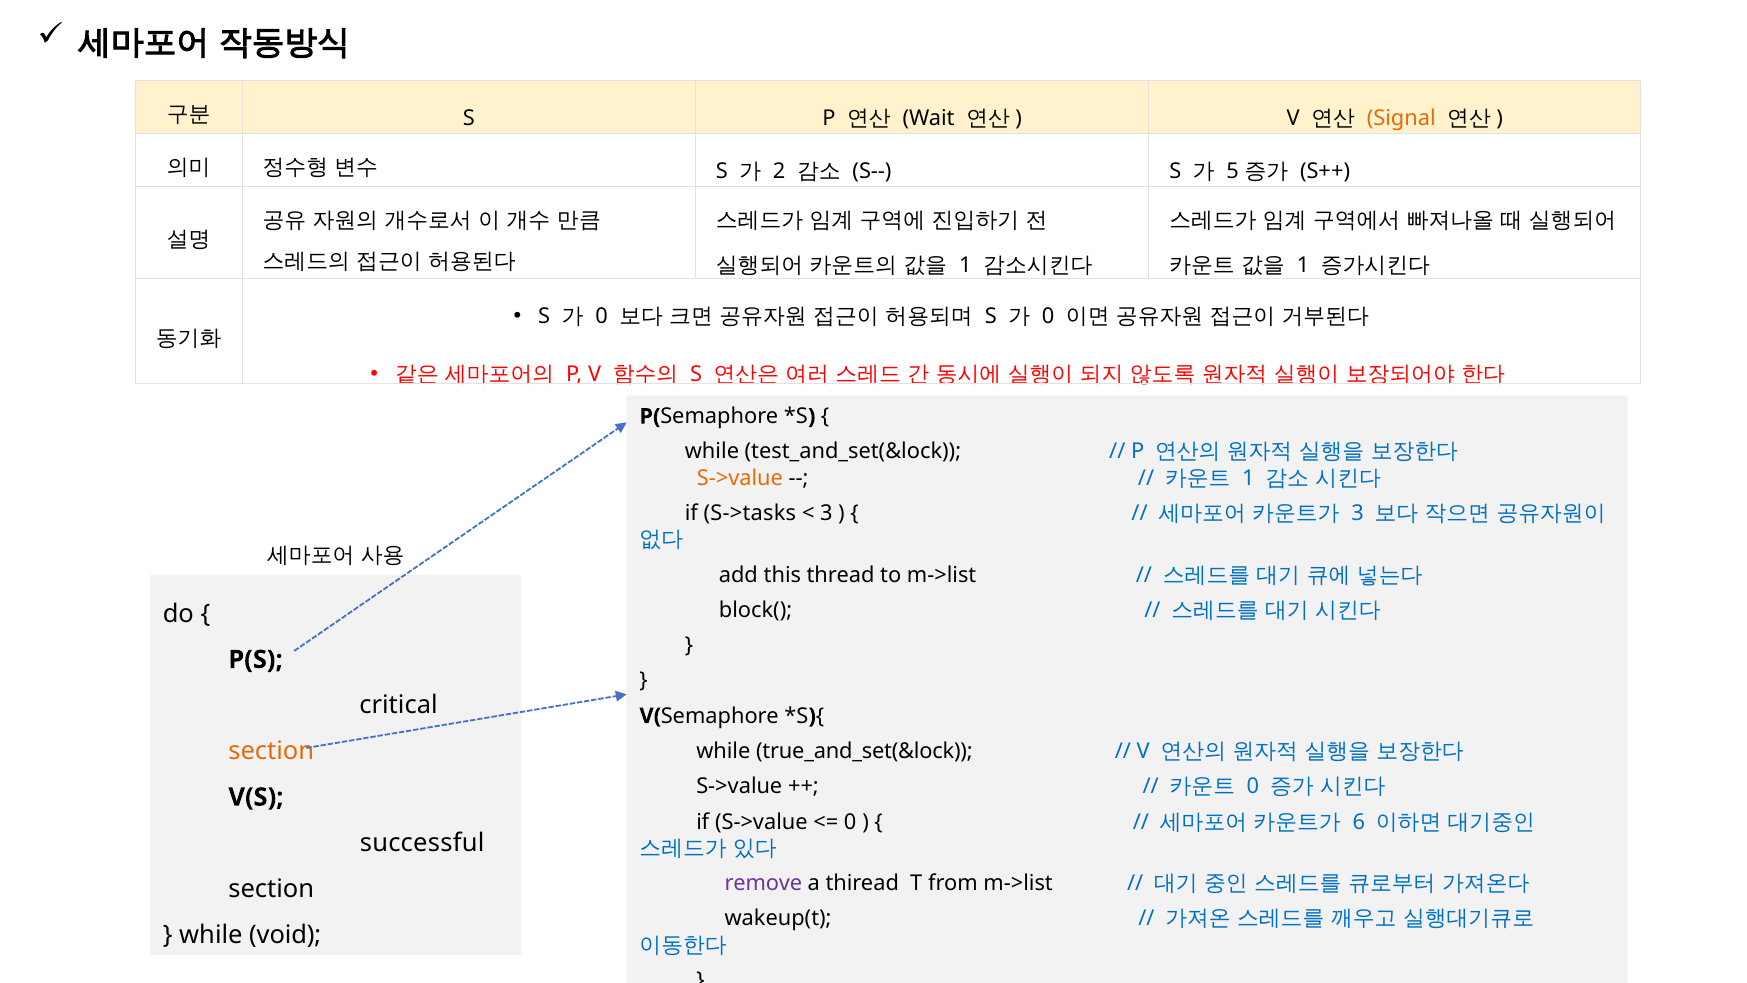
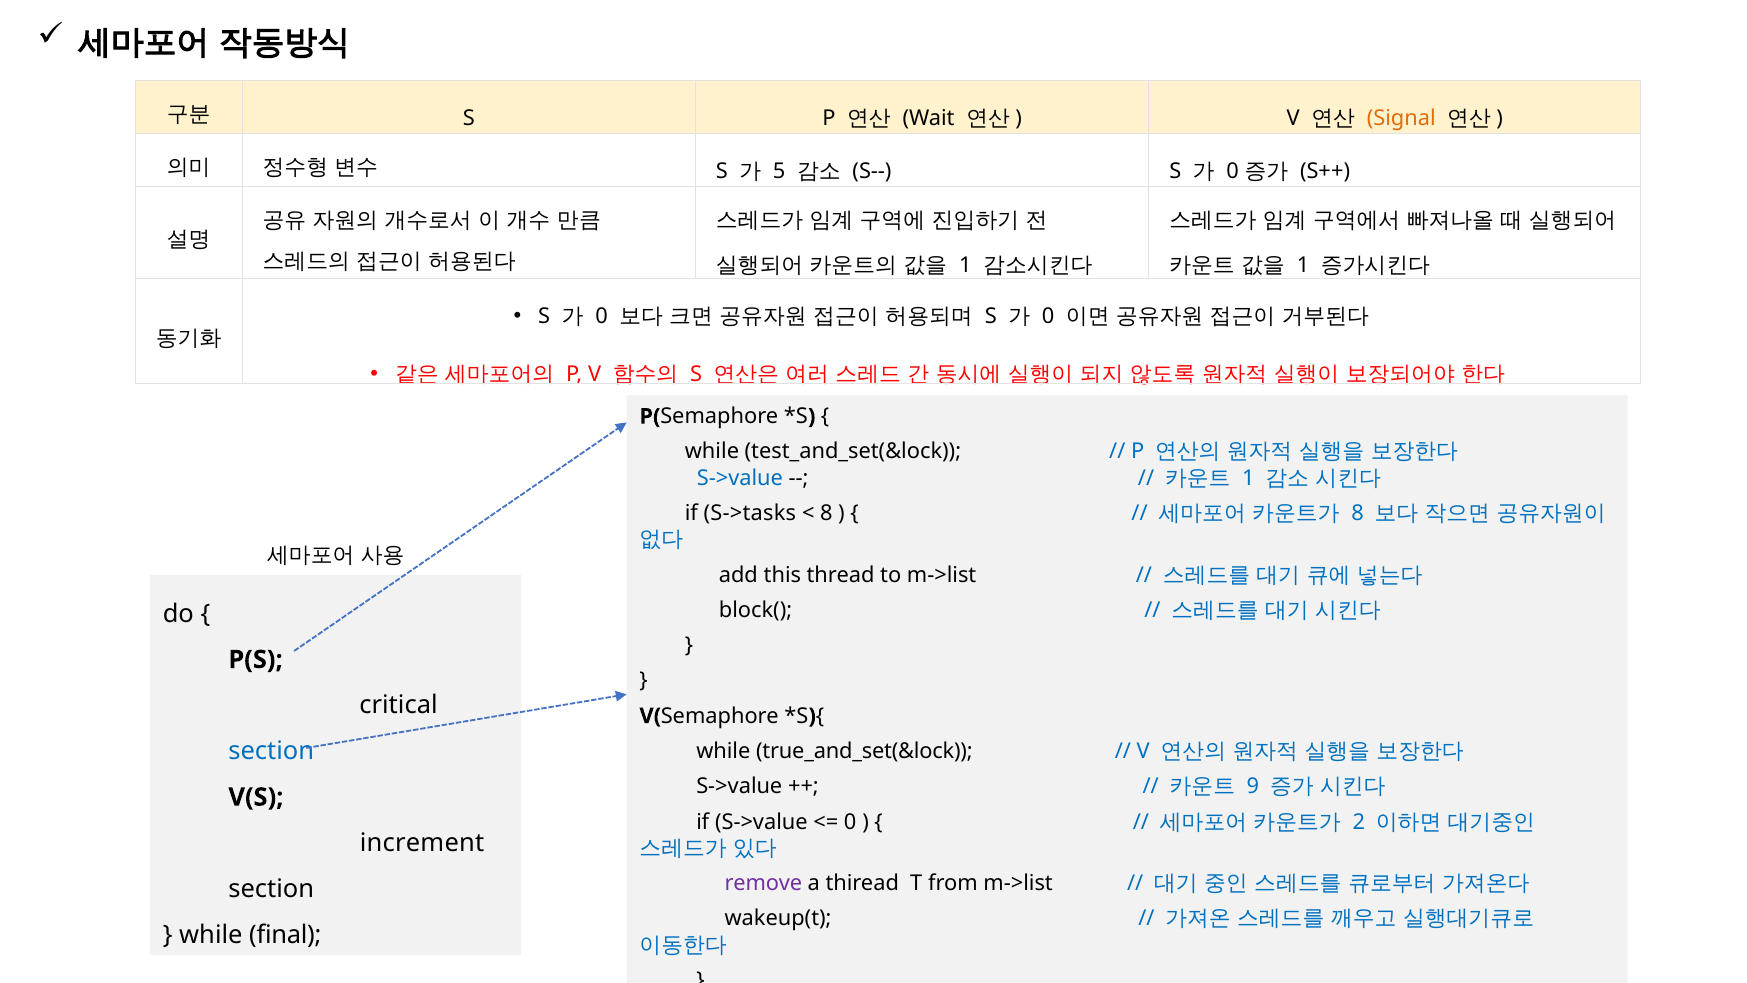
2: 2 -> 5 (779, 171)
5: 5 -> 0 (1233, 171)
S->value colour: orange -> blue (740, 478)
3: 3 -> 8 (826, 513)
3: 3 -> 8 (1358, 513)
section colour: orange -> blue (271, 751)
0: 0 -> 9 (1253, 786)
6: 6 -> 2 (1359, 822)
successful: successful -> increment (422, 843)
void: void -> final (285, 935)
